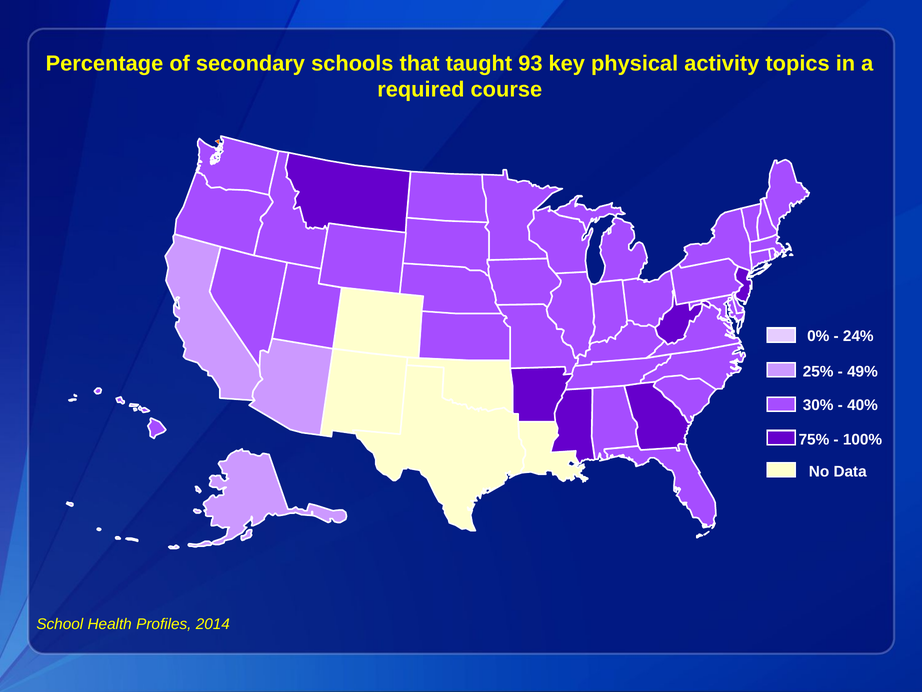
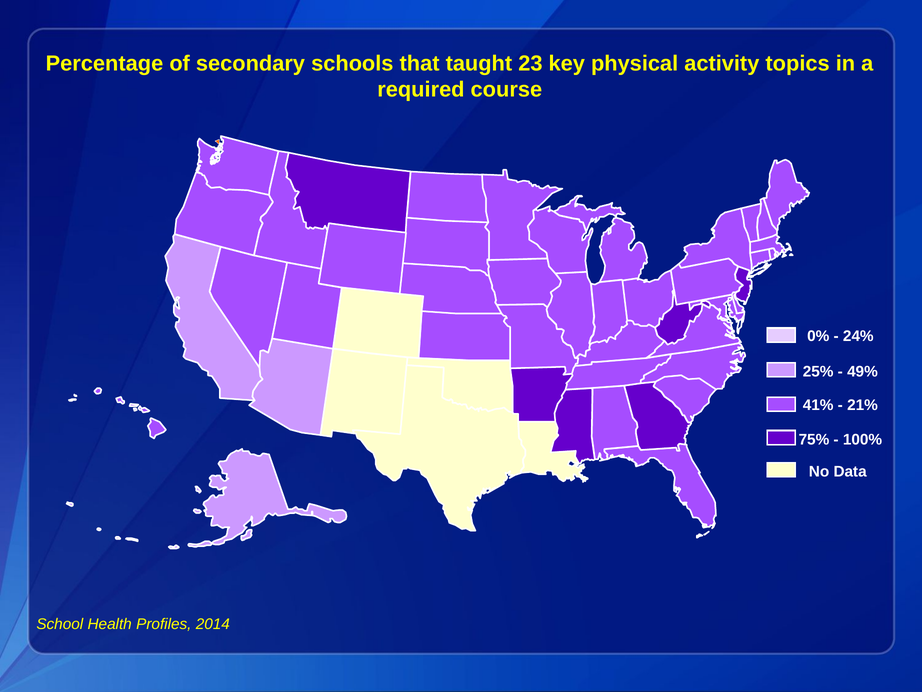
93: 93 -> 23 (530, 64)
30%: 30% -> 41% (818, 405)
40%: 40% -> 21% (862, 405)
